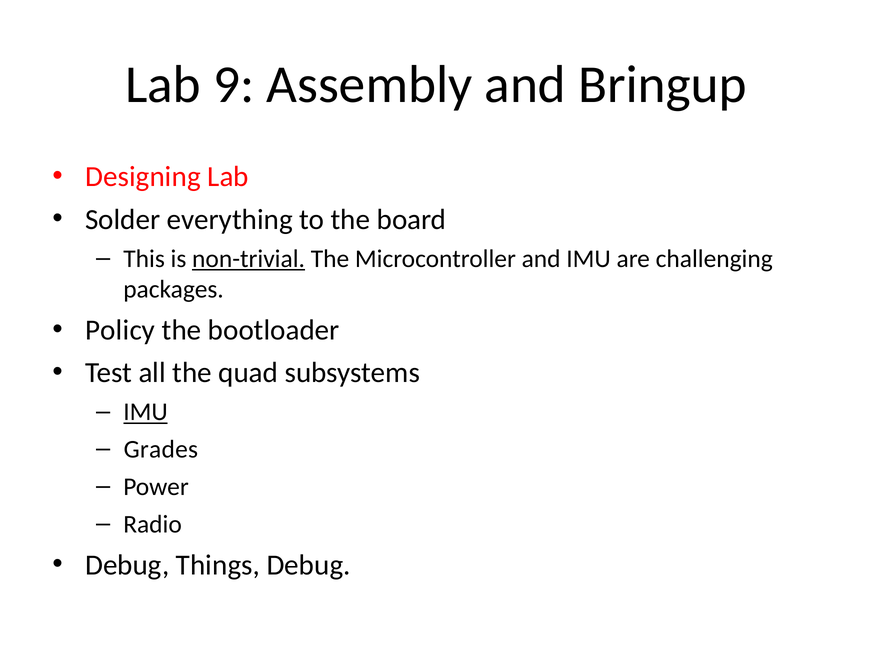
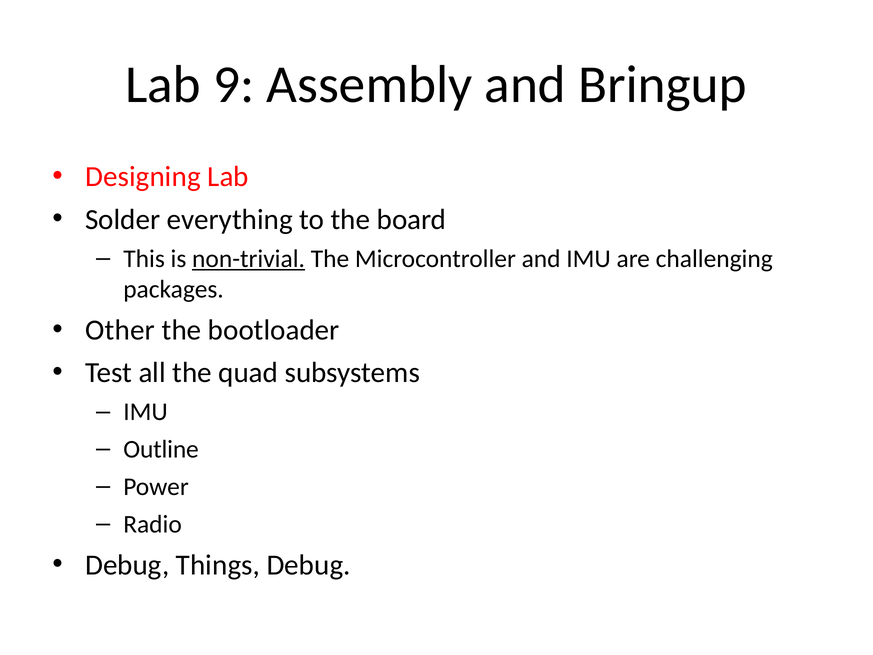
Policy: Policy -> Other (120, 330)
IMU underline: present -> none (146, 412)
Grades: Grades -> Outline (161, 449)
